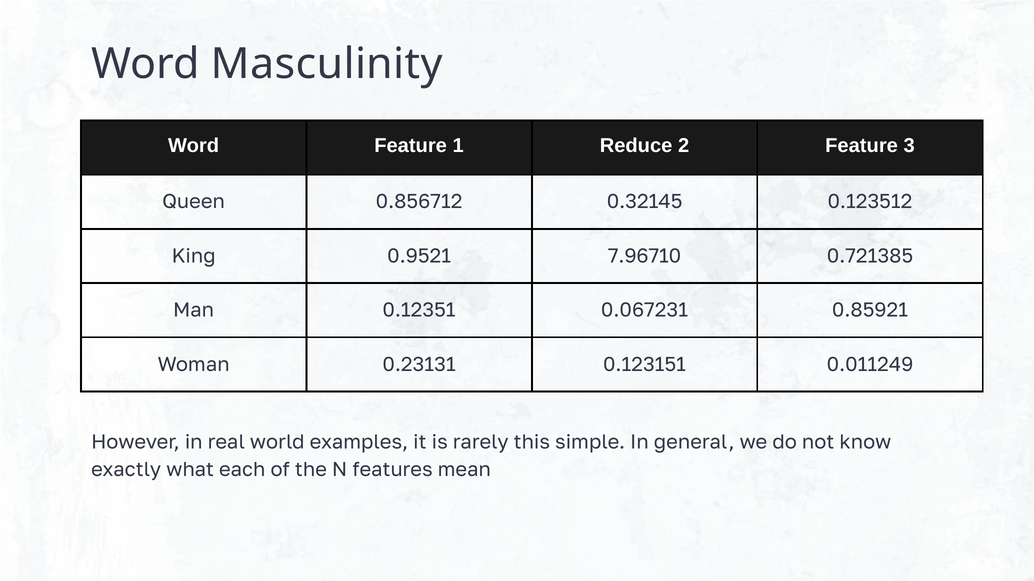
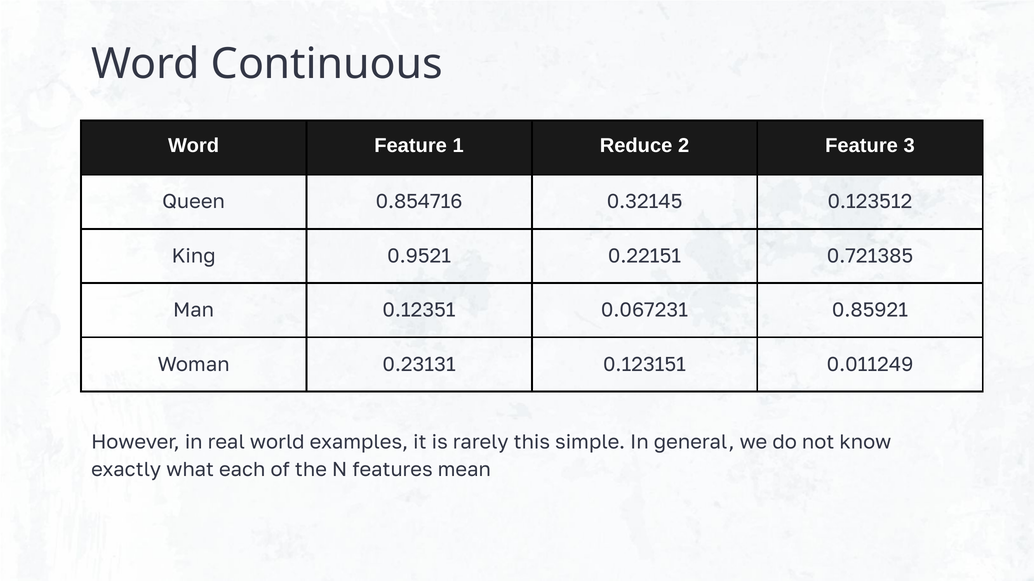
Masculinity: Masculinity -> Continuous (327, 64)
0.856712: 0.856712 -> 0.854716 (419, 202)
7.96710: 7.96710 -> 0.22151 (645, 256)
